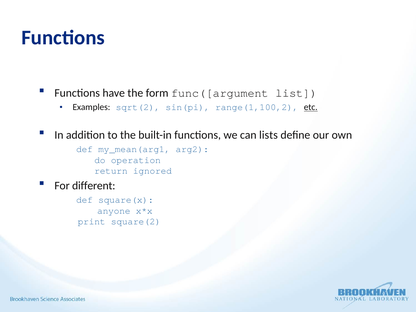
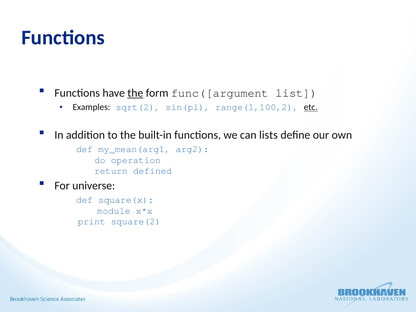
the underline: none -> present (135, 93)
ignored: ignored -> defined (152, 171)
different: different -> universe (94, 186)
anyone: anyone -> module (114, 211)
